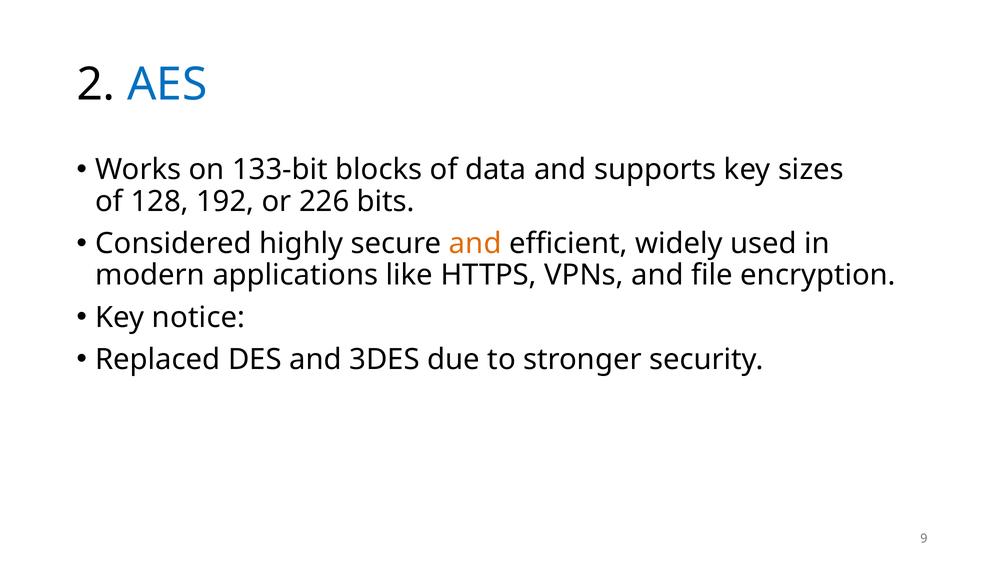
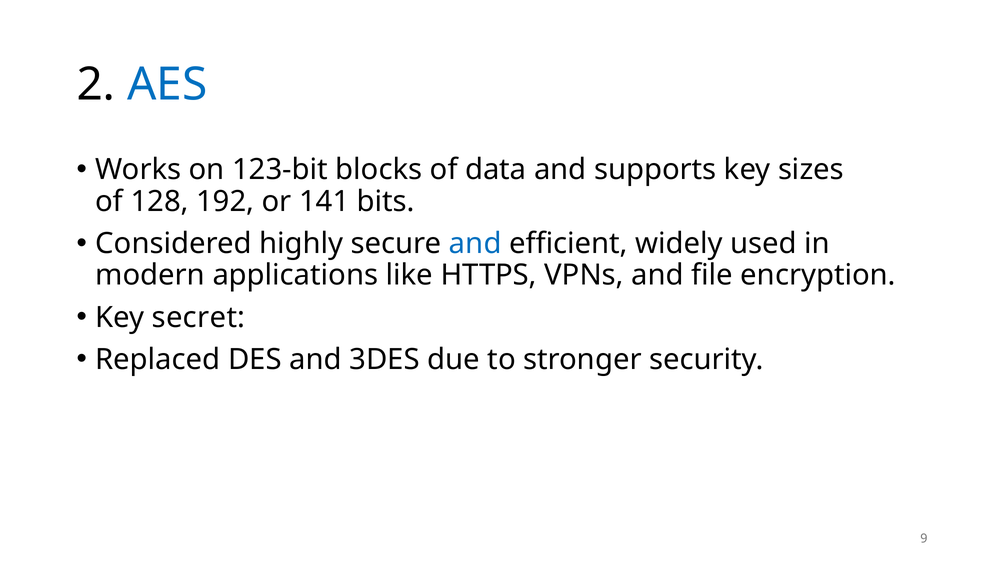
133-bit: 133-bit -> 123-bit (280, 170)
226: 226 -> 141 (324, 201)
and colour: orange -> blue (475, 243)
notice: notice -> secret (199, 317)
